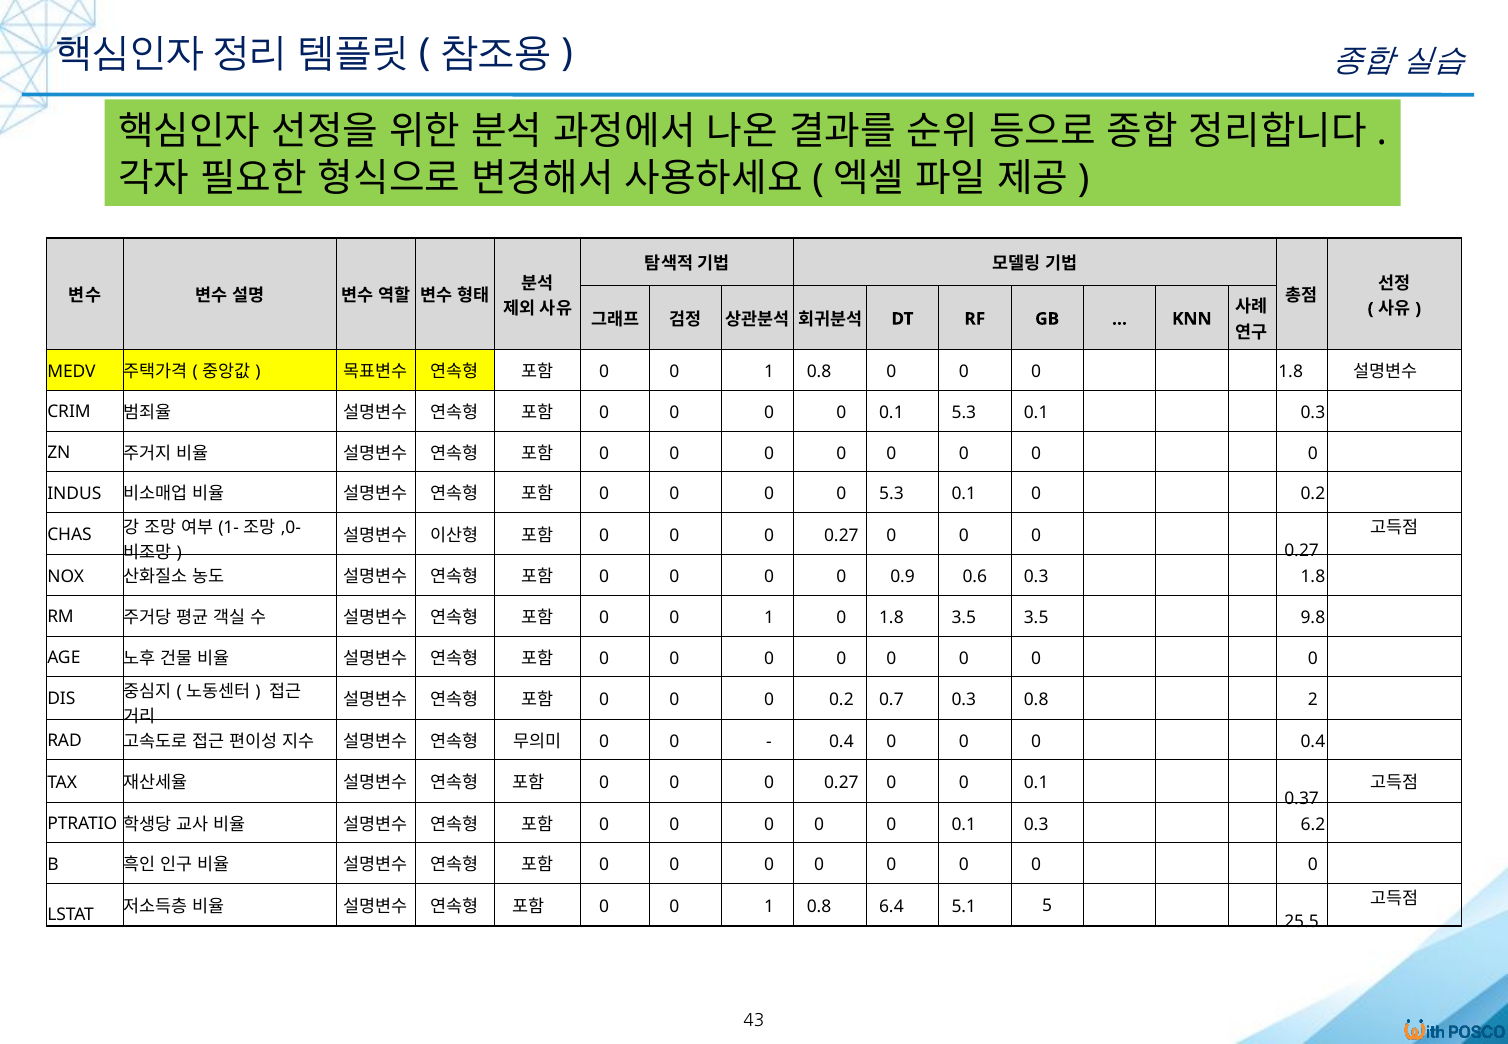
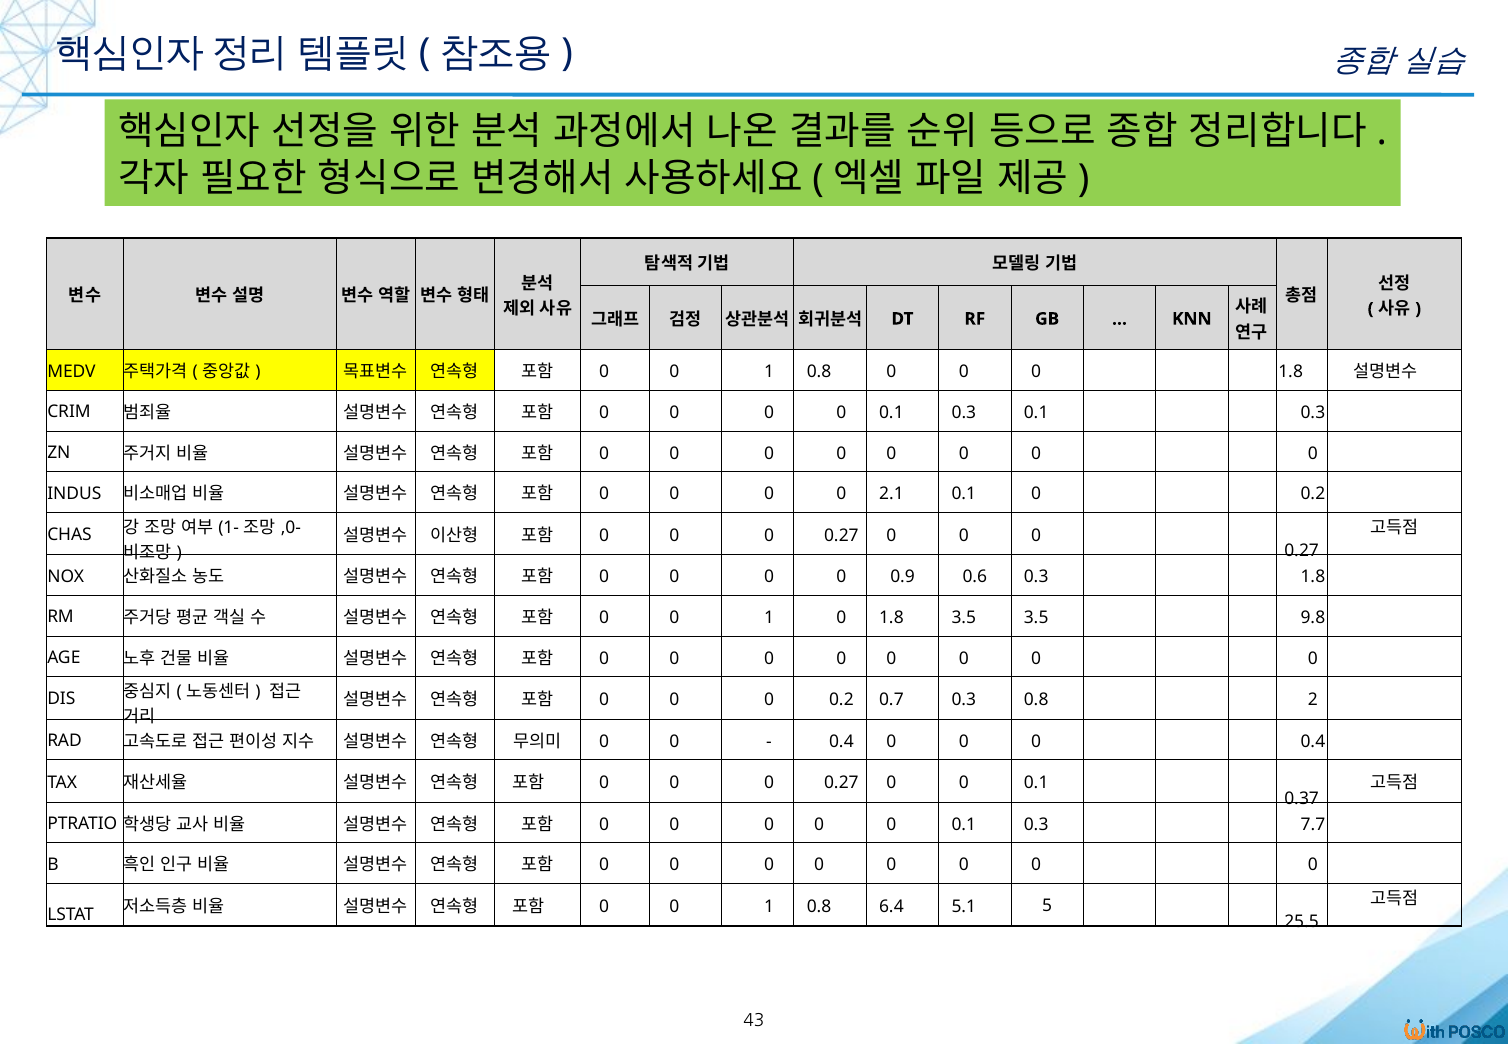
5.3: 5.3 -> 0.3 (964, 413)
0 5.3: 5.3 -> 2.1 (891, 494)
6.2: 6.2 -> 7.7 (1313, 825)
